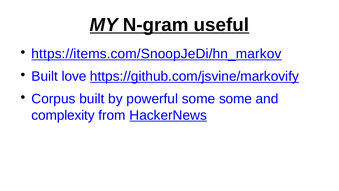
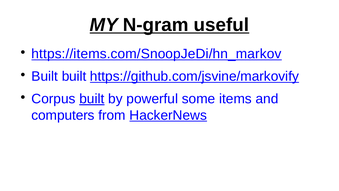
Built love: love -> built (74, 76)
built underline: none -> present (92, 99)
some some: some -> items (235, 99)
complexity: complexity -> computers (63, 115)
